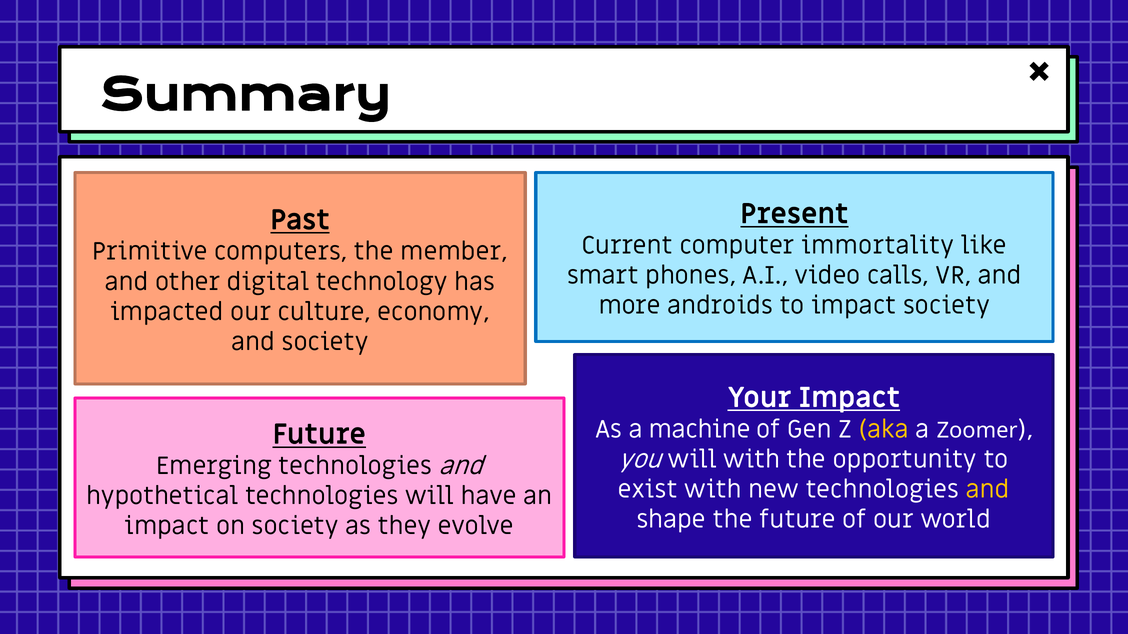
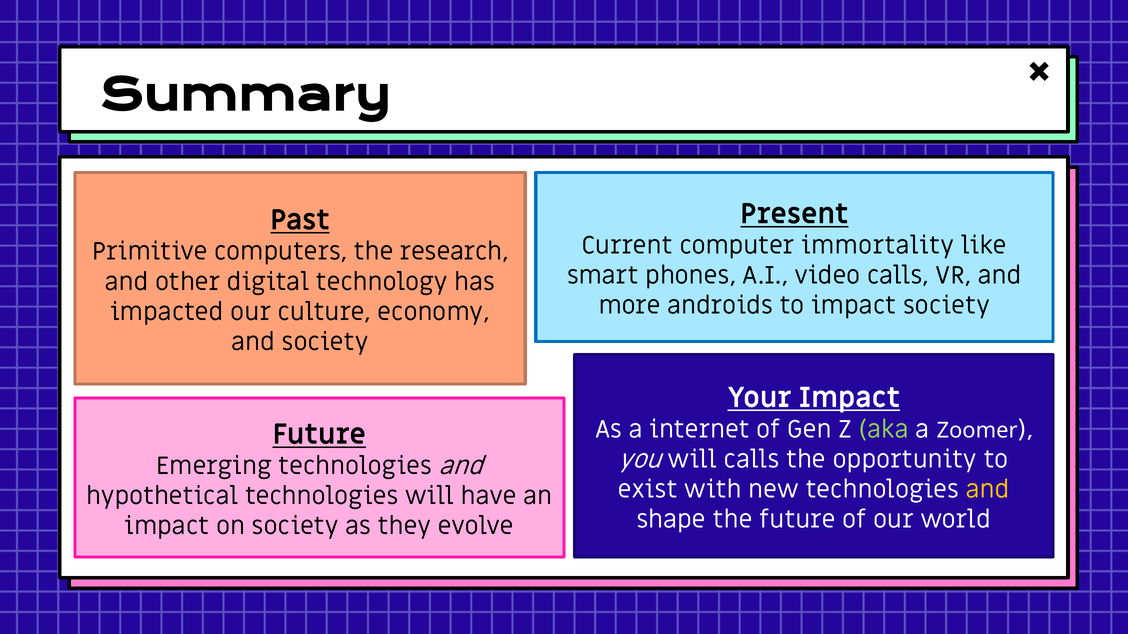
member: member -> research (454, 252)
machine: machine -> internet (700, 430)
aka colour: yellow -> light green (884, 430)
will with: with -> calls (752, 460)
